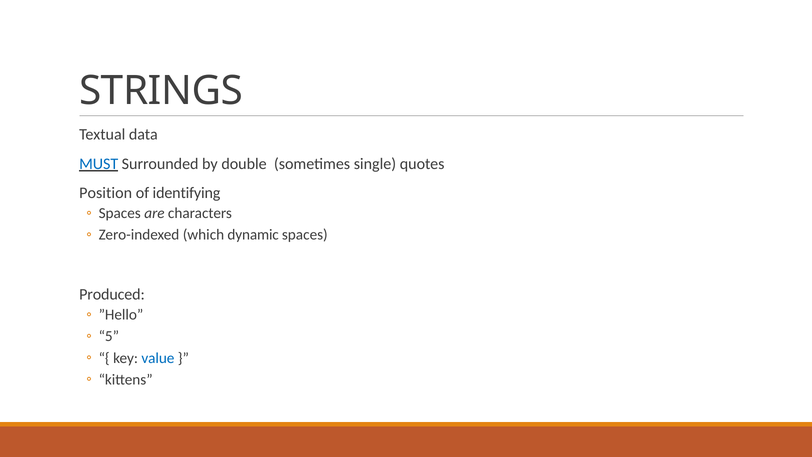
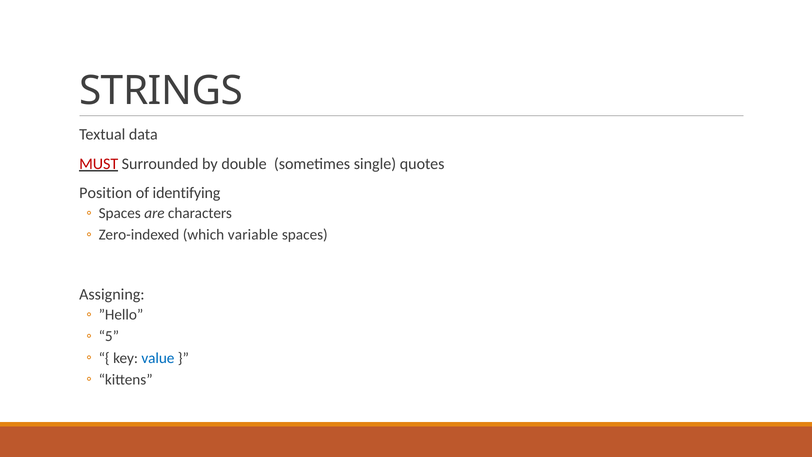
MUST colour: blue -> red (99, 164)
dynamic: dynamic -> variable (253, 235)
Produced: Produced -> Assigning (112, 294)
